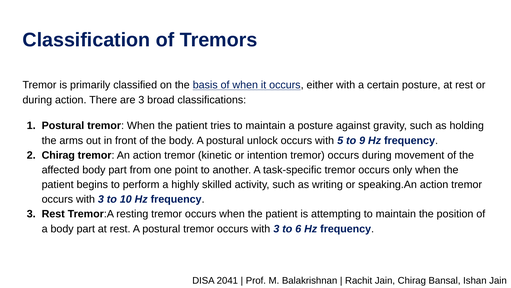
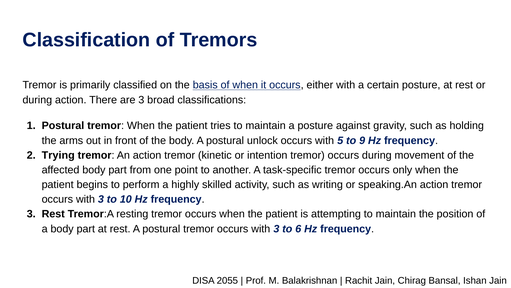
Chirag: Chirag -> Trying (58, 155)
2041: 2041 -> 2055 (227, 280)
